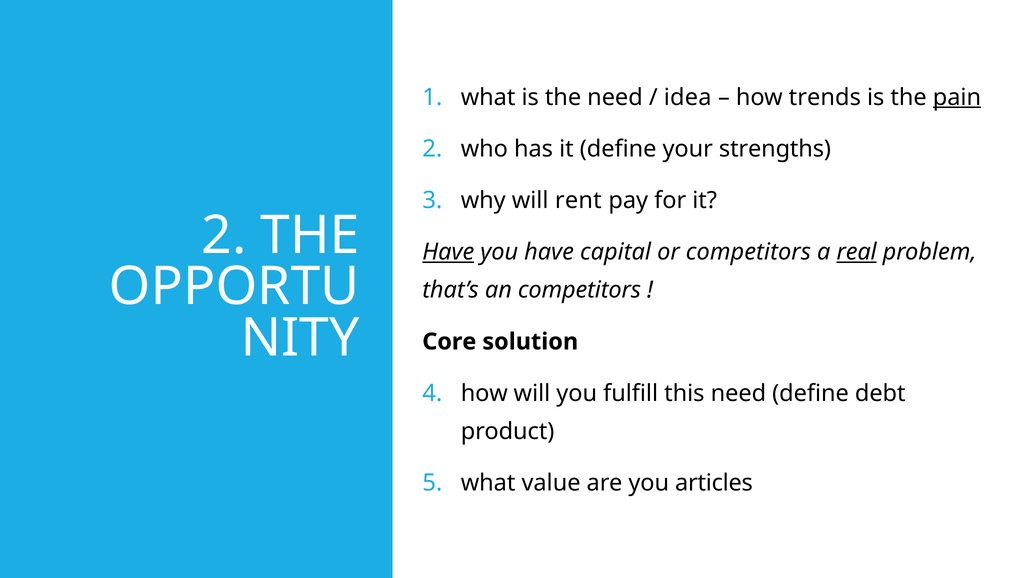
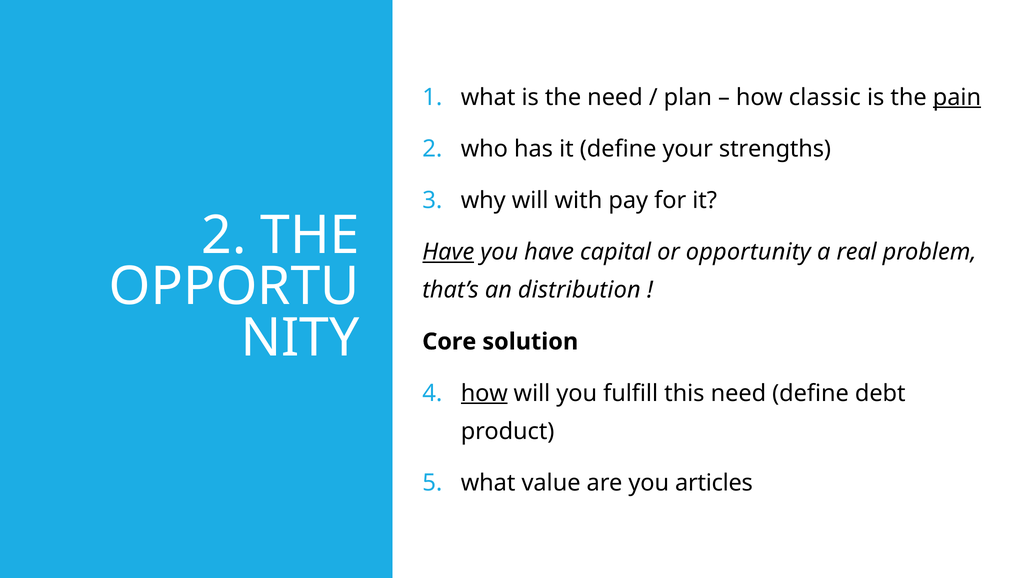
idea: idea -> plan (688, 97)
trends: trends -> classic (825, 97)
rent: rent -> with (578, 200)
or competitors: competitors -> opportunity (748, 252)
real underline: present -> none (857, 252)
an competitors: competitors -> distribution (579, 290)
how underline: none -> present (484, 393)
